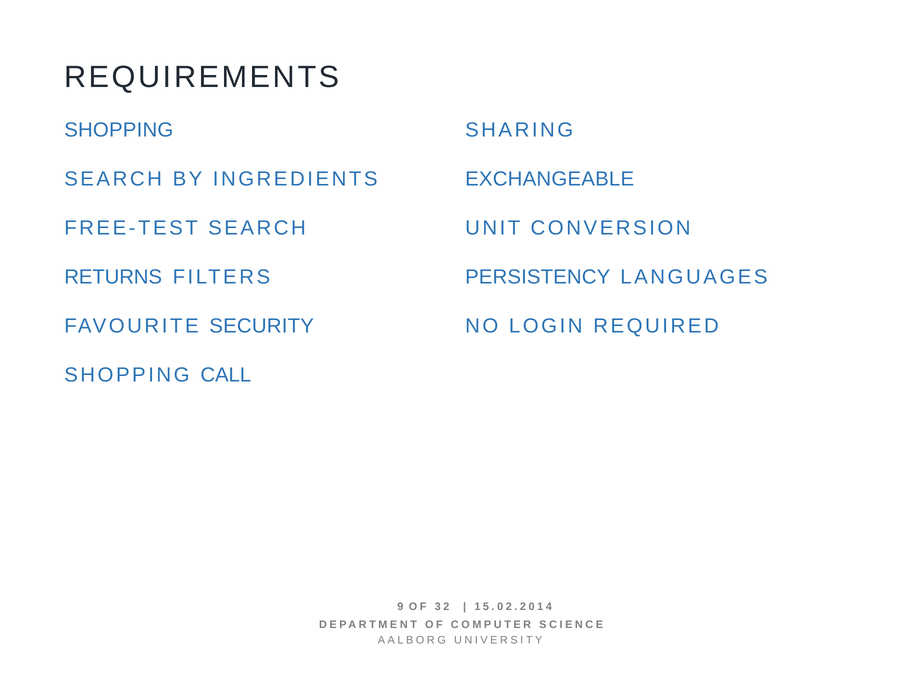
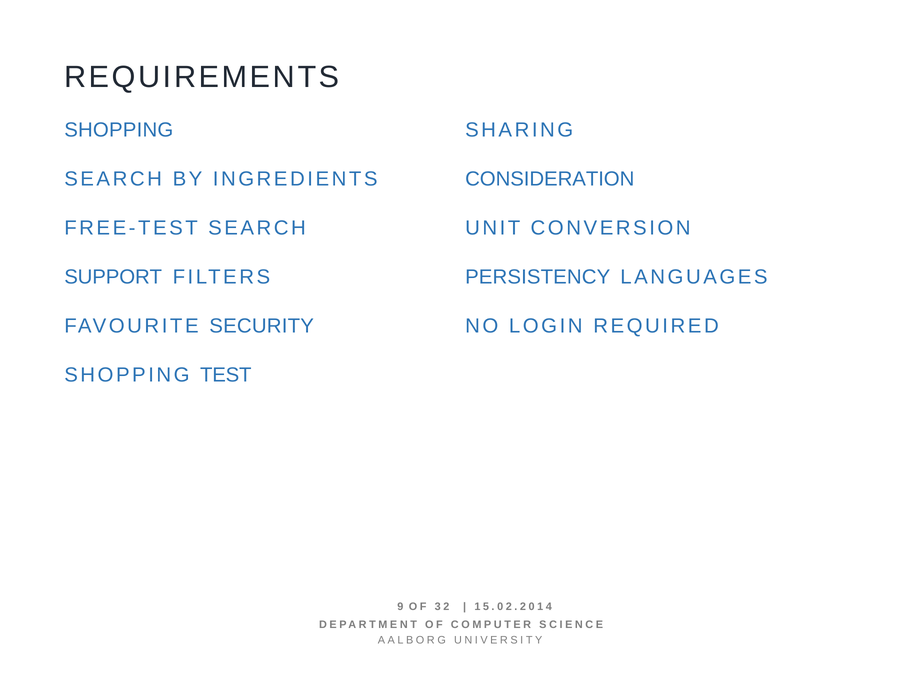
EXCHANGEABLE: EXCHANGEABLE -> CONSIDERATION (550, 179)
RETURNS: RETURNS -> SUPPORT (113, 277)
CALL: CALL -> TEST (226, 375)
